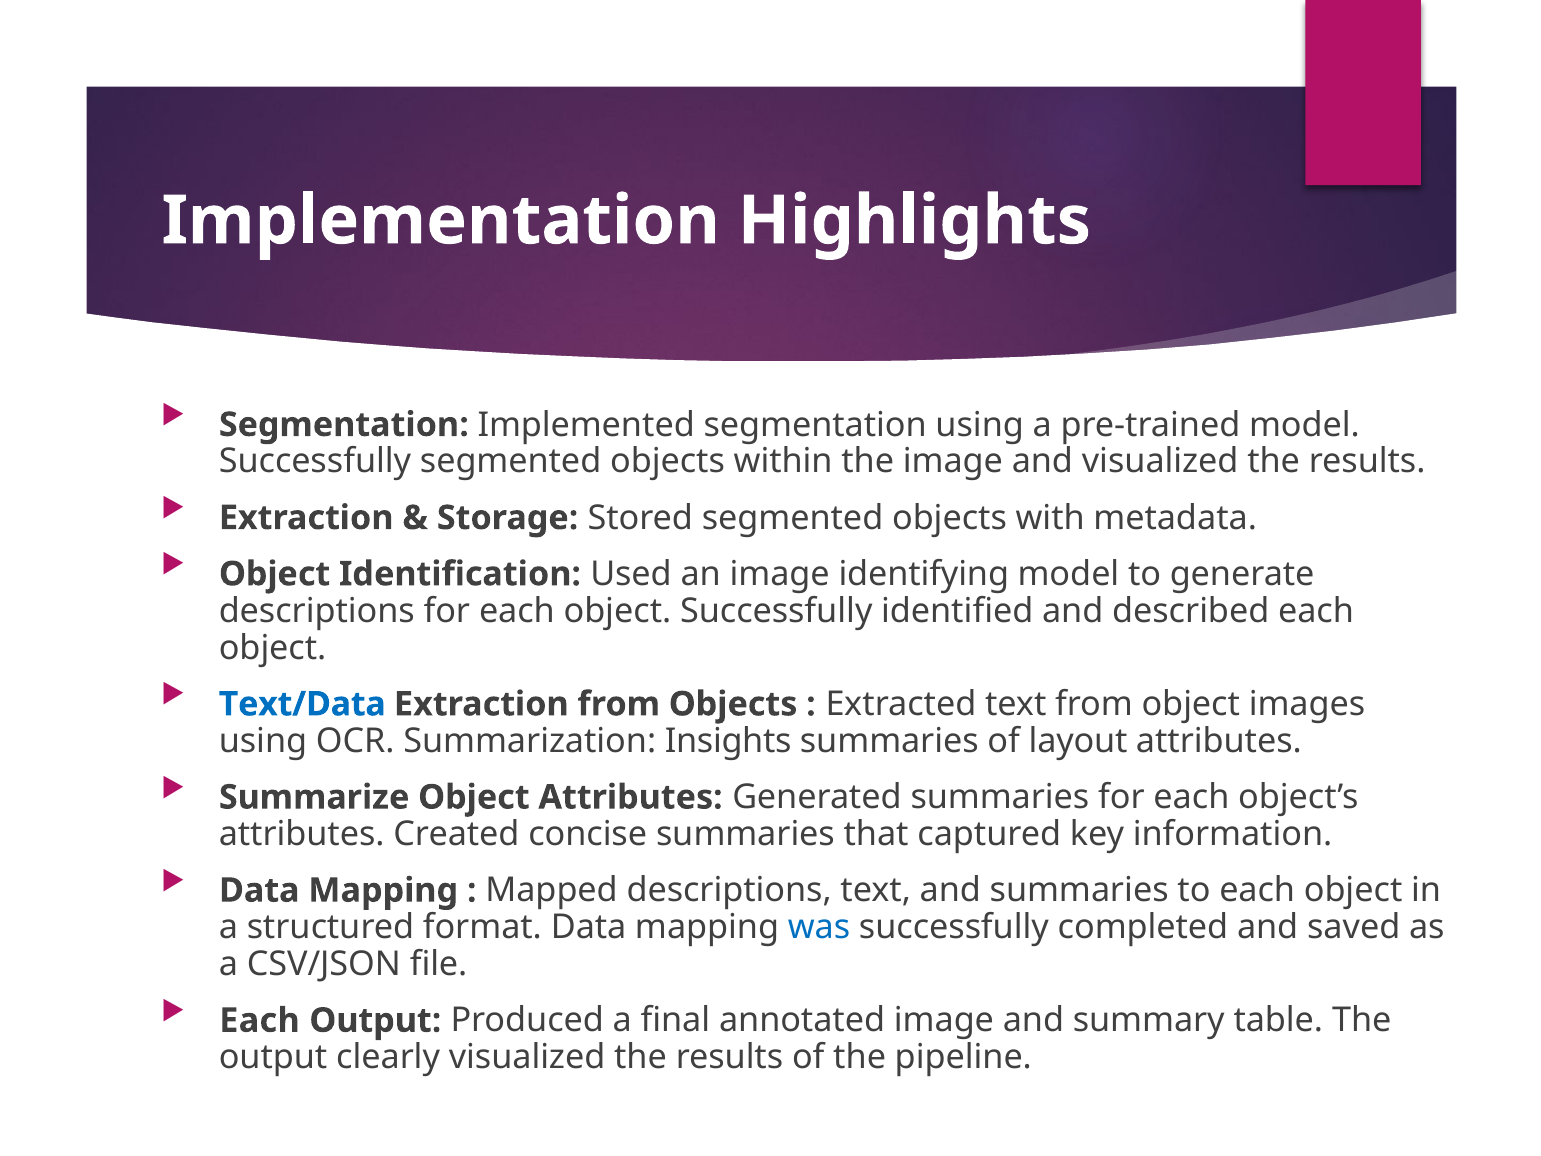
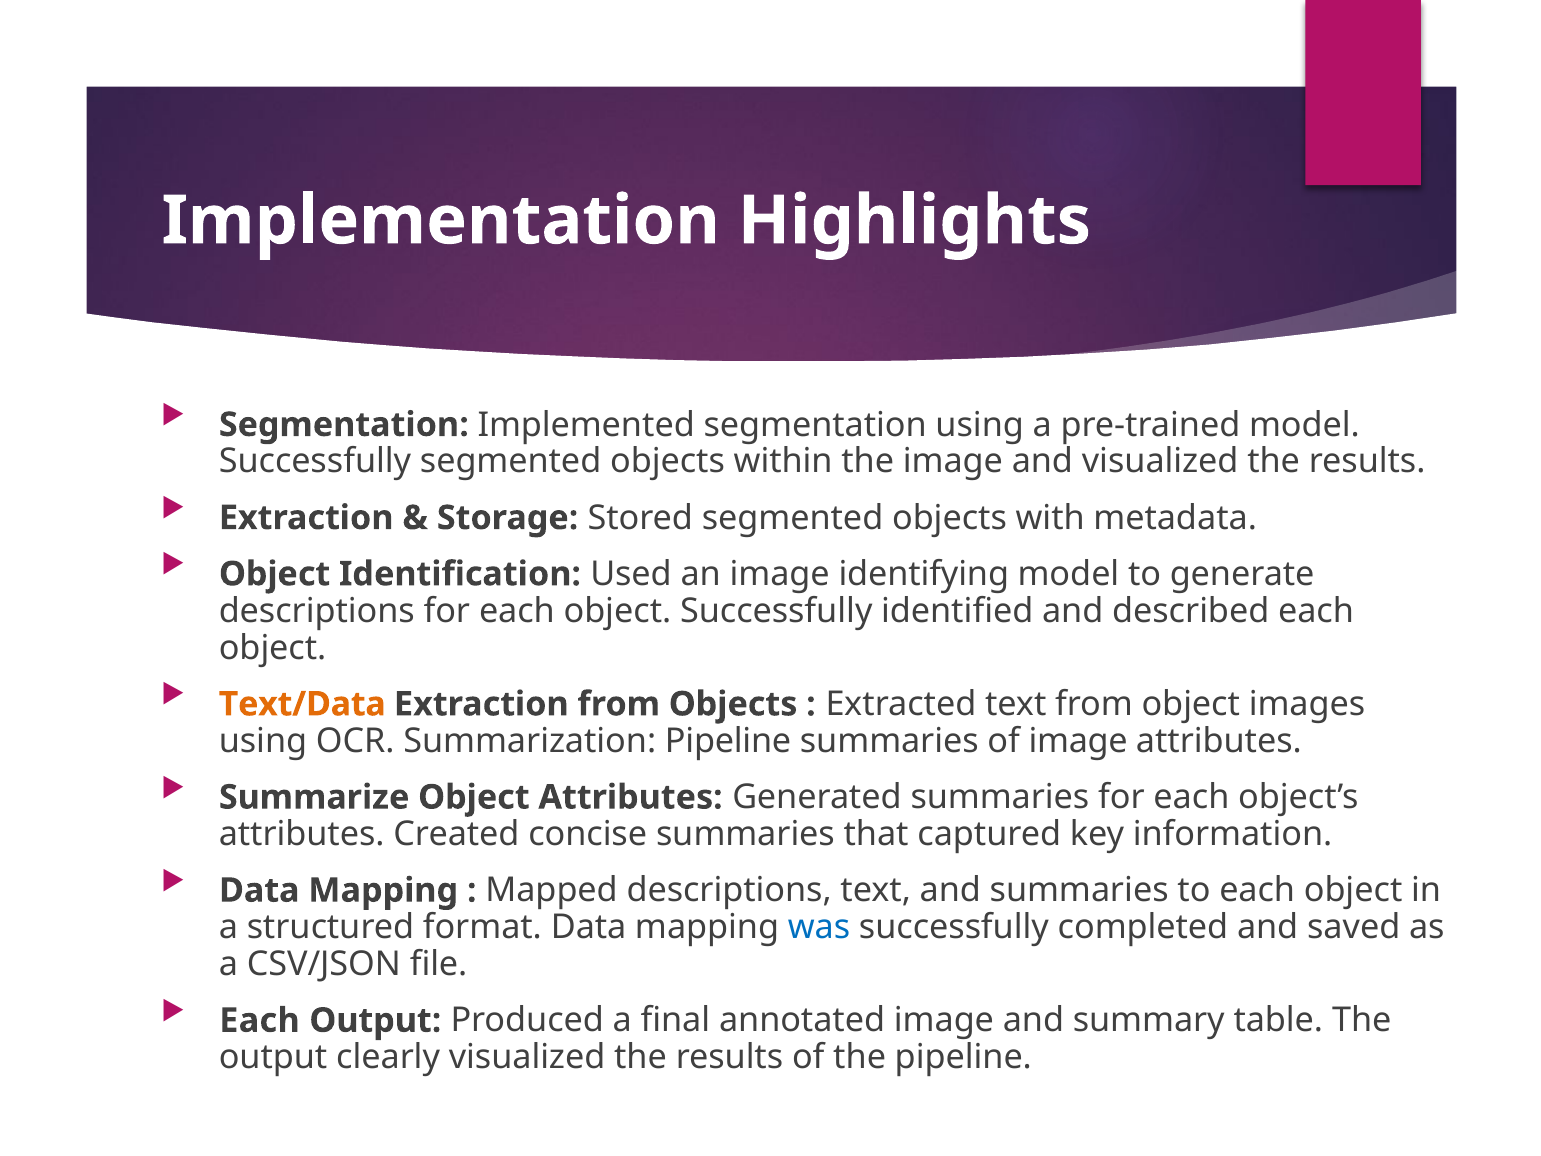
Text/Data colour: blue -> orange (302, 704)
Summarization Insights: Insights -> Pipeline (728, 741)
of layout: layout -> image (1078, 741)
